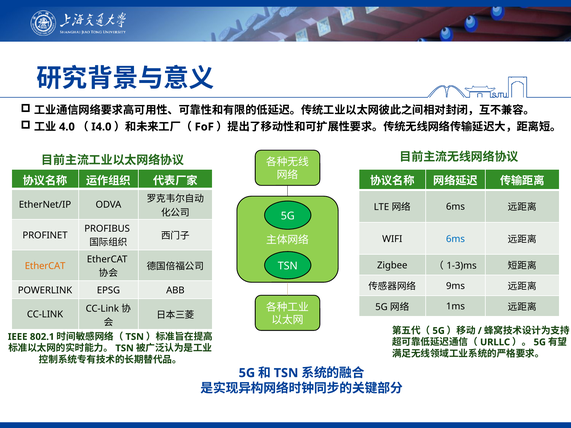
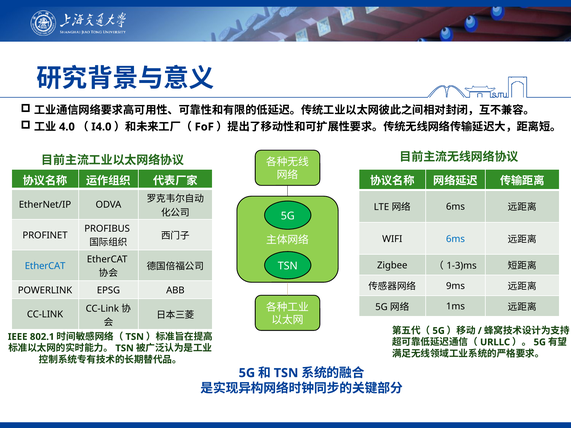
EtherCAT colour: orange -> blue (45, 266)
